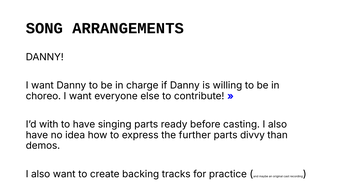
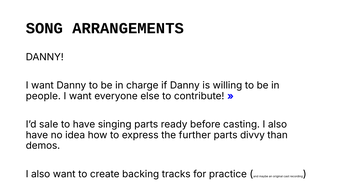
choreo: choreo -> people (43, 96)
with: with -> sale (49, 124)
